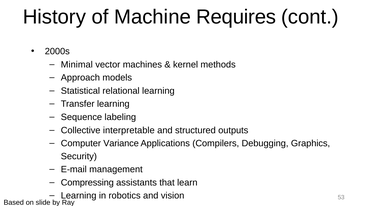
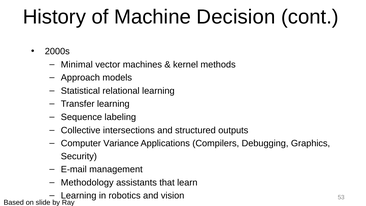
Requires: Requires -> Decision (236, 17)
interpretable: interpretable -> intersections (129, 130)
Compressing: Compressing -> Methodology (87, 182)
